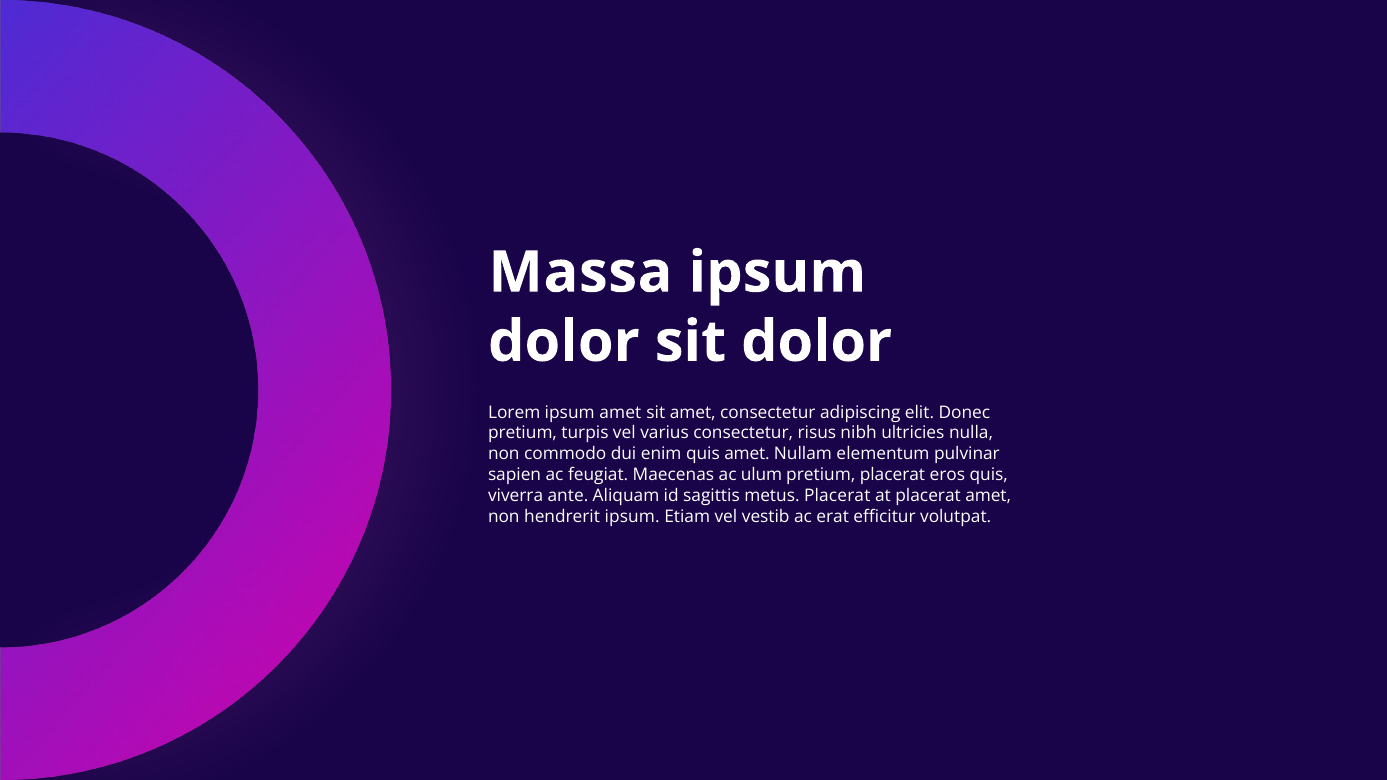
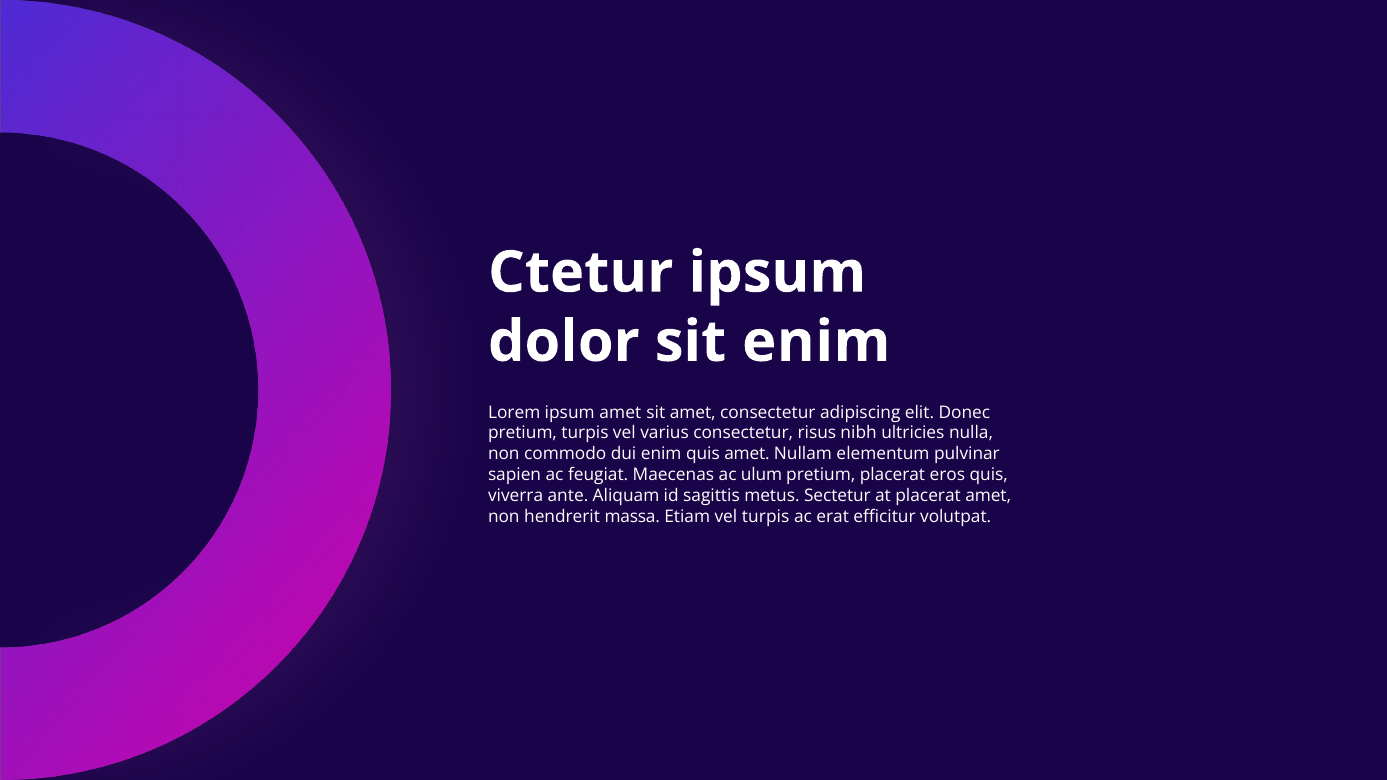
Massa: Massa -> Ctetur (581, 273)
sit dolor: dolor -> enim (816, 342)
metus Placerat: Placerat -> Sectetur (837, 496)
hendrerit ipsum: ipsum -> massa (632, 517)
vel vestib: vestib -> turpis (766, 517)
